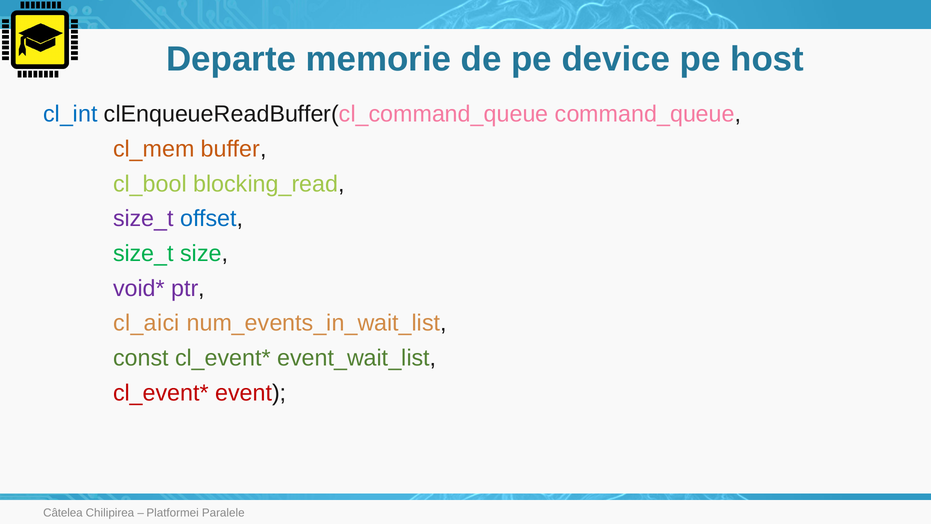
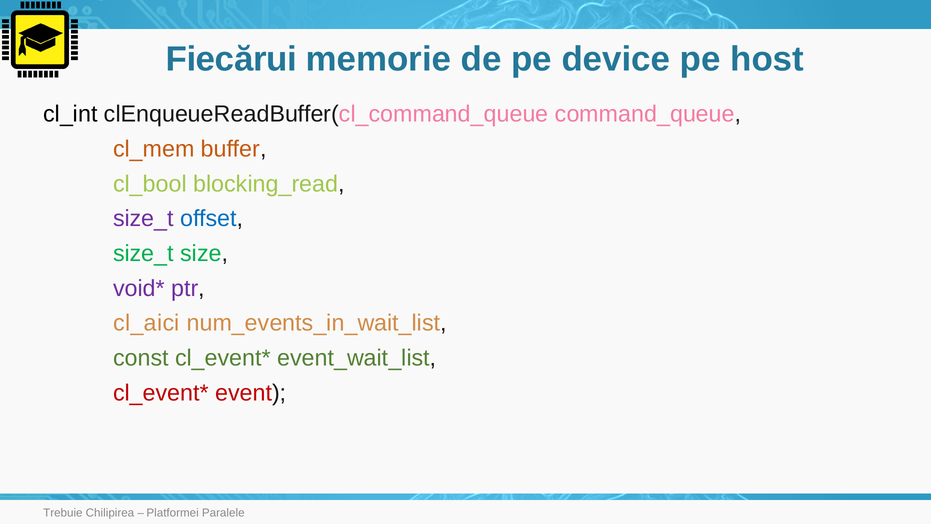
Departe: Departe -> Fiecărui (231, 59)
cl_int colour: blue -> black (70, 114)
Câtelea: Câtelea -> Trebuie (63, 512)
